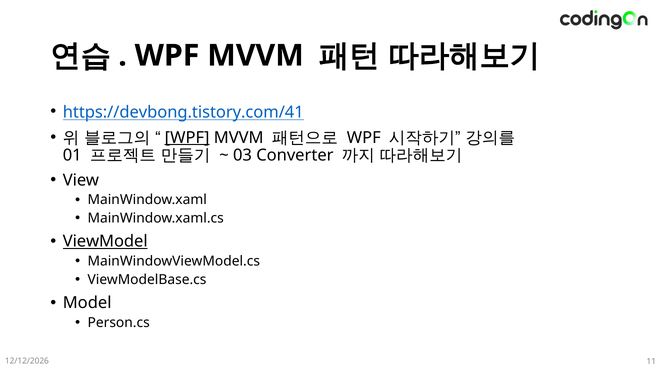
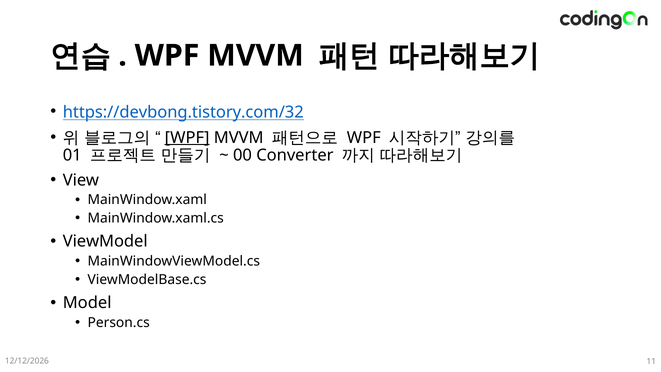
https://devbong.tistory.com/41: https://devbong.tistory.com/41 -> https://devbong.tistory.com/32 (183, 112)
03: 03 -> 00 (243, 155)
ViewModel underline: present -> none (105, 241)
